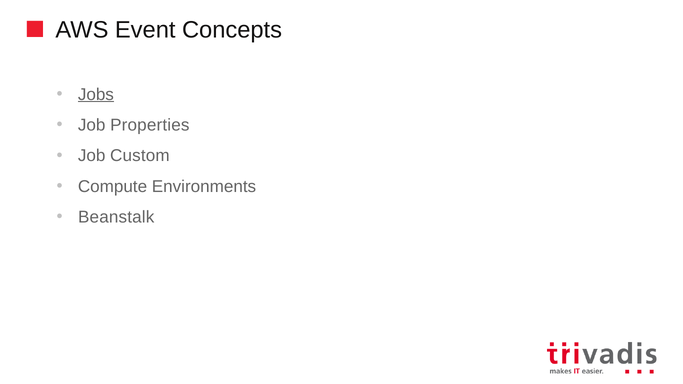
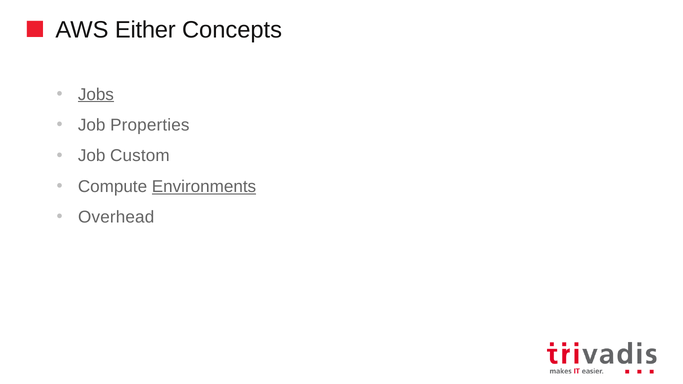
Event: Event -> Either (145, 30)
Environments underline: none -> present (204, 187)
Beanstalk: Beanstalk -> Overhead (116, 217)
